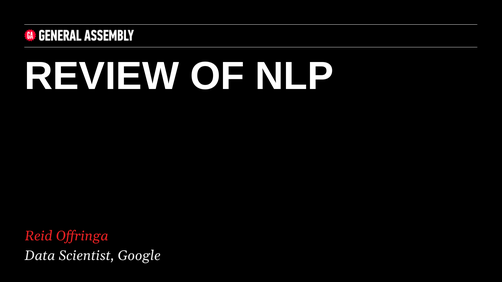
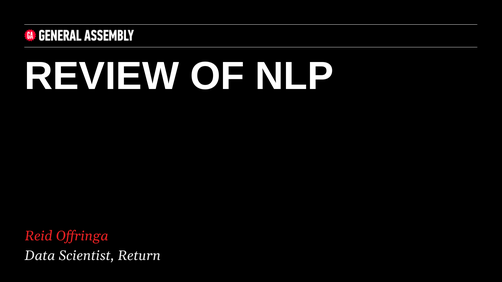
Google: Google -> Return (139, 256)
